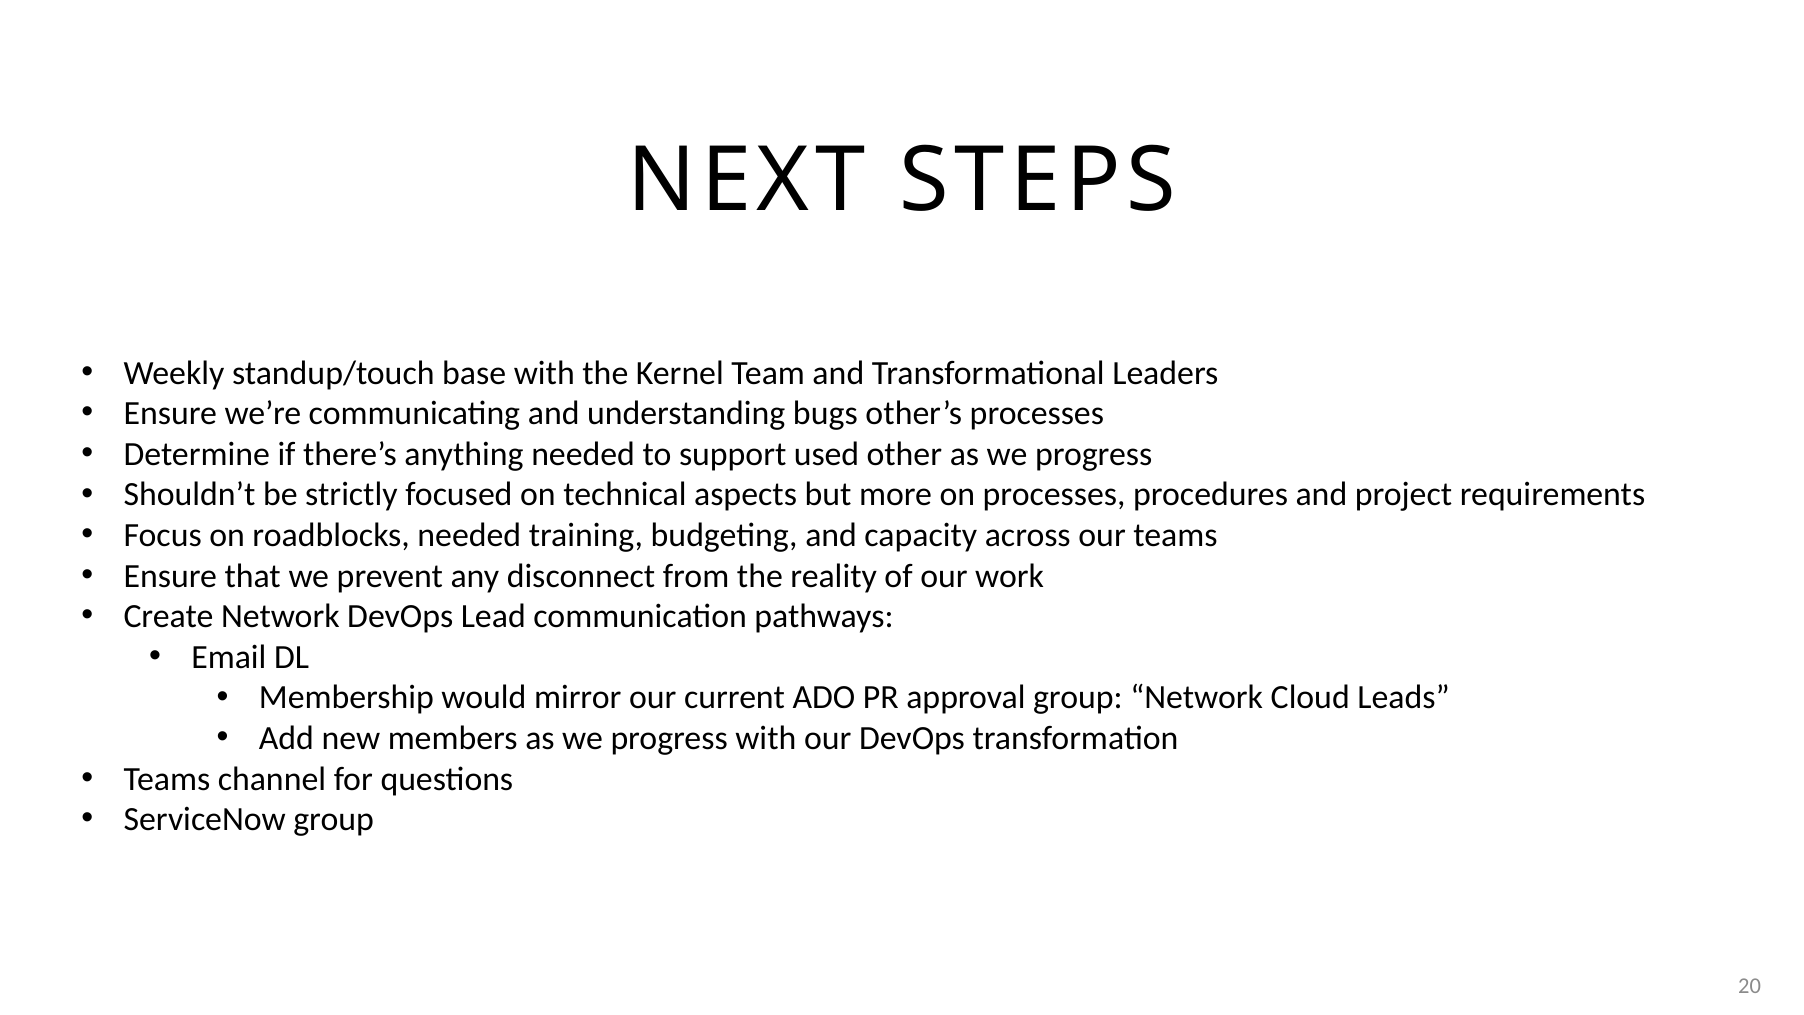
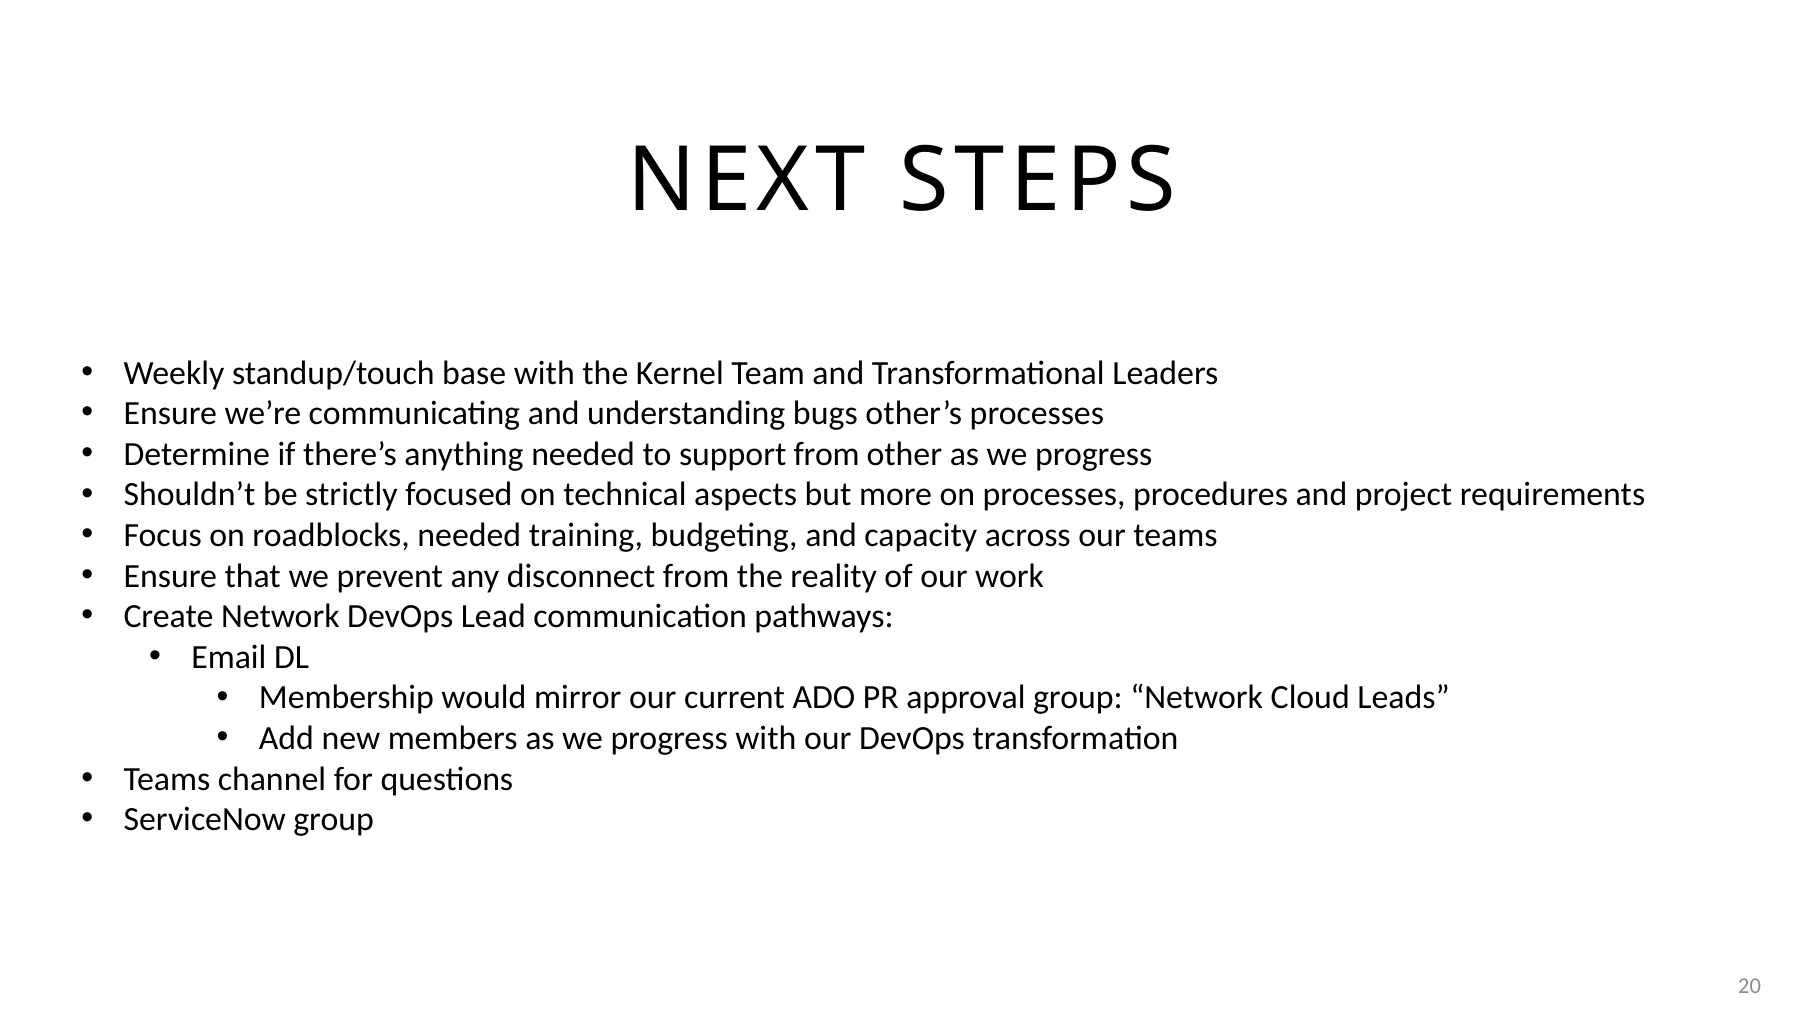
support used: used -> from (827, 454)
